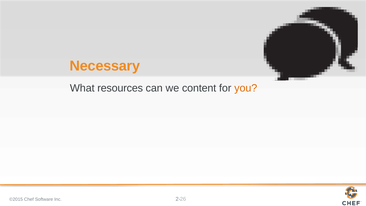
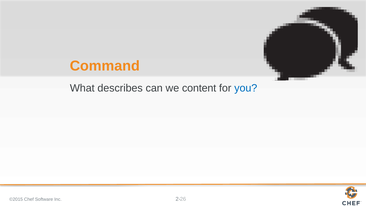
Necessary: Necessary -> Command (105, 66)
resources: resources -> describes (120, 88)
you colour: orange -> blue (246, 88)
